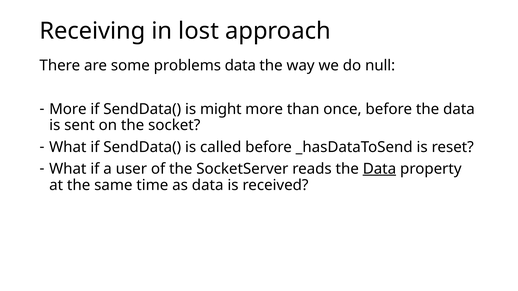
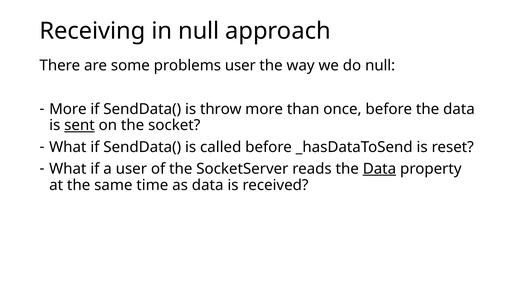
in lost: lost -> null (199, 31)
problems data: data -> user (240, 66)
might: might -> throw (221, 109)
sent underline: none -> present (79, 126)
